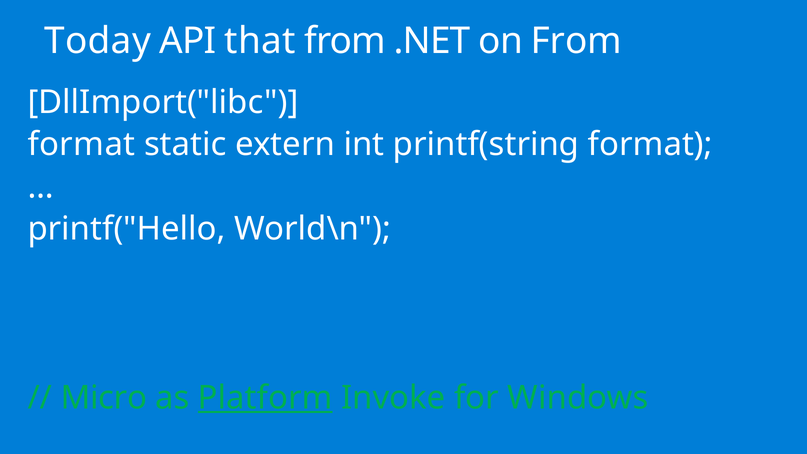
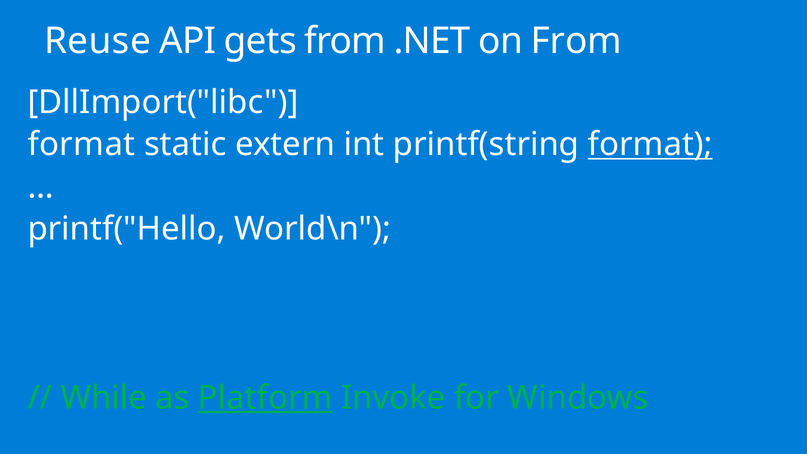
Today: Today -> Reuse (98, 41)
that: that -> gets (260, 41)
format underline: none -> present (650, 145)
Micro: Micro -> While (104, 398)
